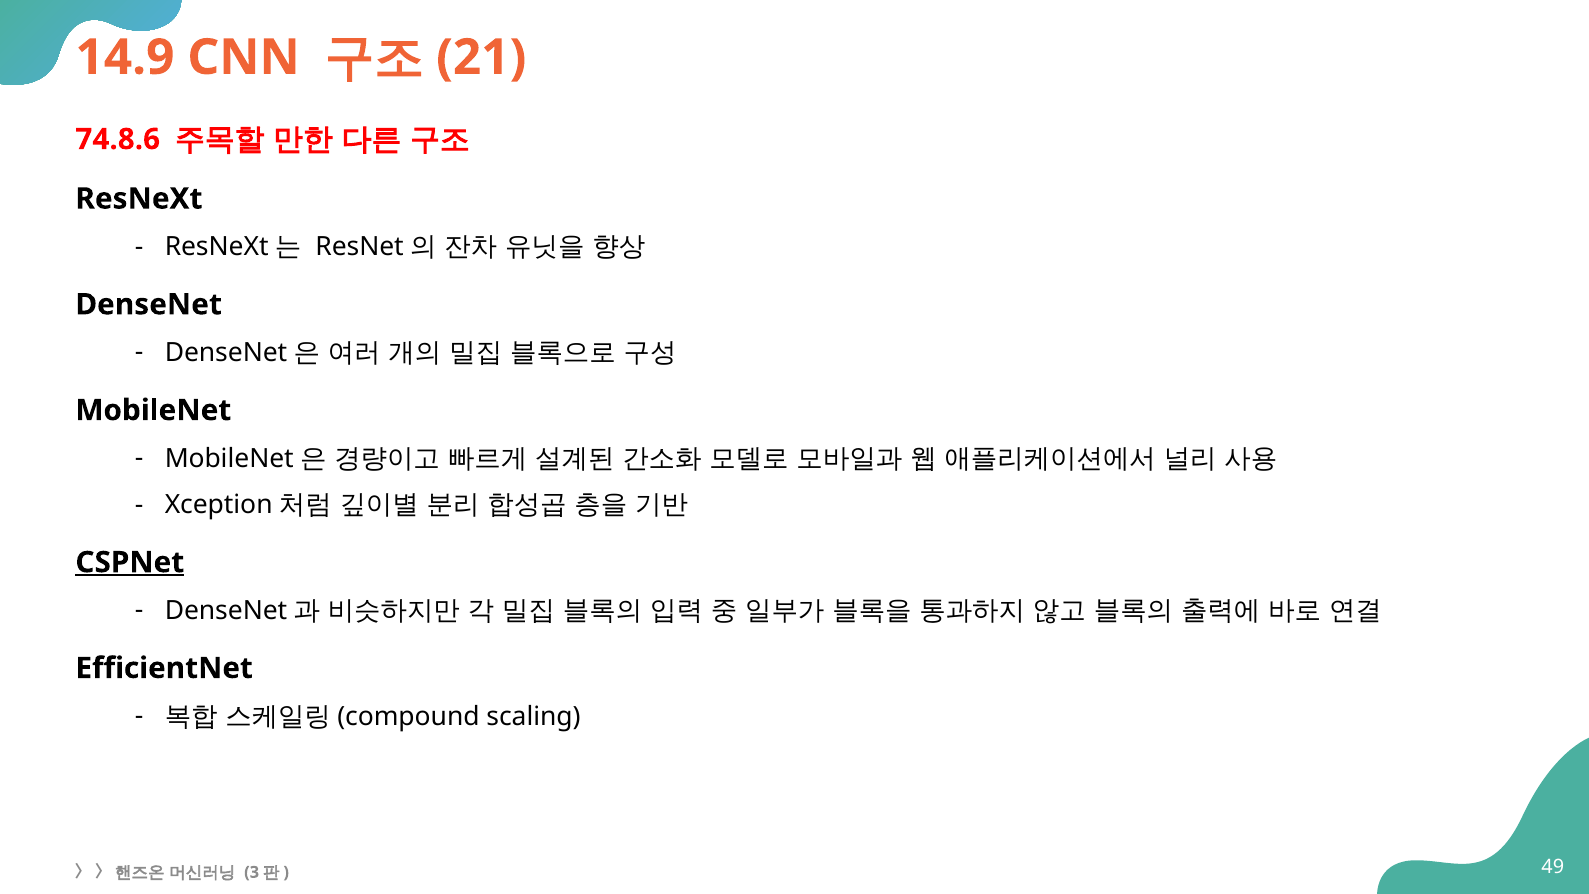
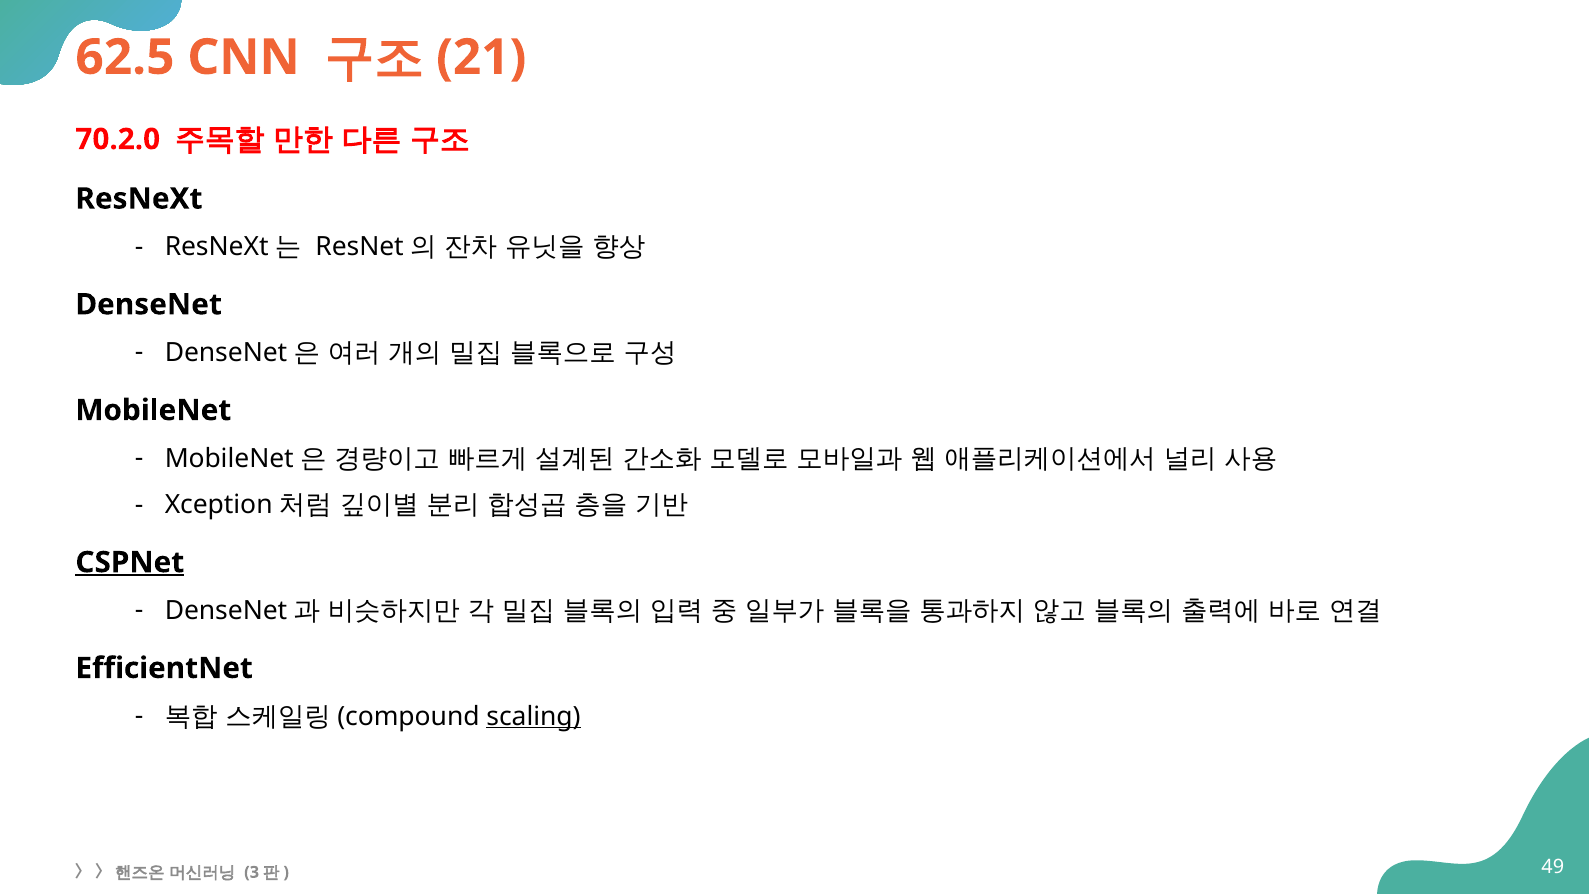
14.9: 14.9 -> 62.5 (125, 57)
74.8.6: 74.8.6 -> 70.2.0 (118, 139)
scaling underline: none -> present (533, 716)
